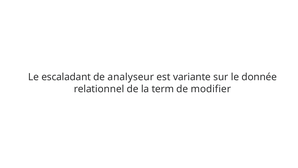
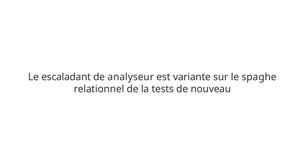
donnée: donnée -> spaghe (259, 77)
term: term -> tests (163, 89)
modifier: modifier -> nouveau (211, 89)
